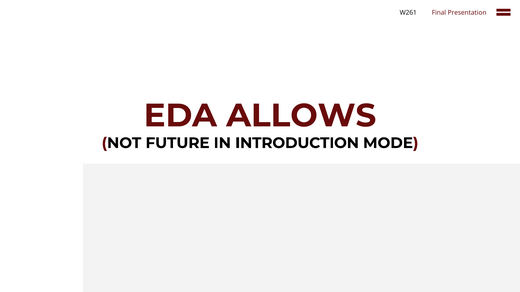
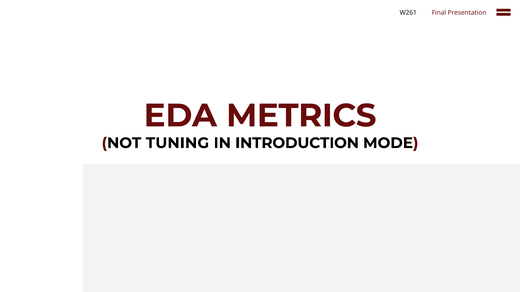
ALLOWS: ALLOWS -> METRICS (301, 116)
FUTURE: FUTURE -> TUNING (177, 143)
